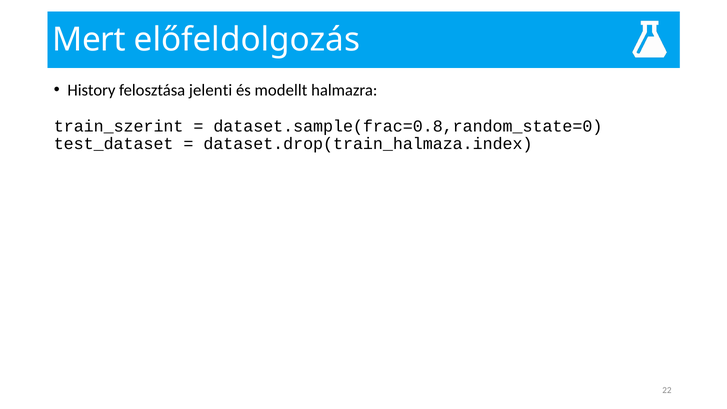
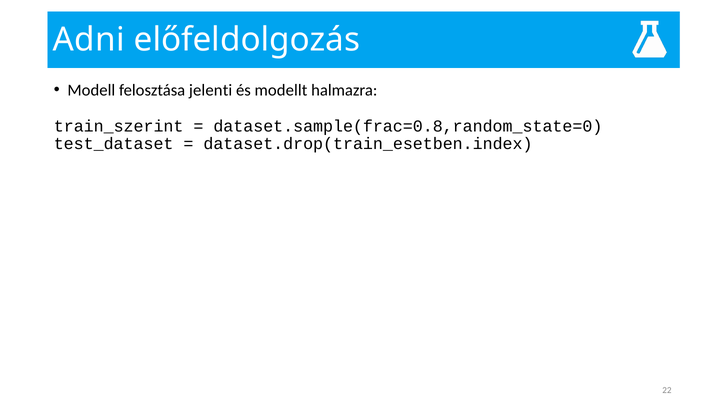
Mert: Mert -> Adni (89, 40)
History: History -> Modell (91, 90)
dataset.drop(train_halmaza.index: dataset.drop(train_halmaza.index -> dataset.drop(train_esetben.index (368, 144)
